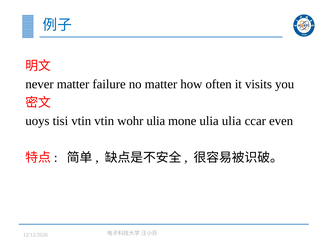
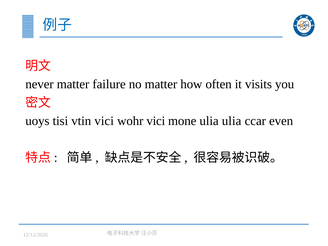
vtin vtin: vtin -> vici (104, 121)
wohr ulia: ulia -> vici (156, 121)
